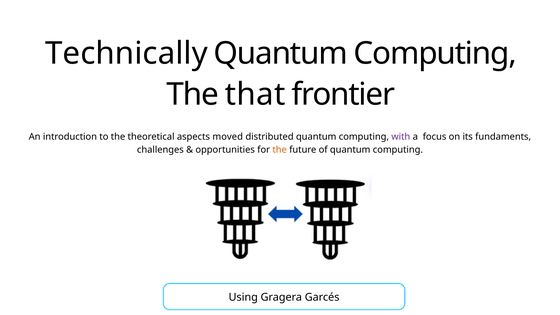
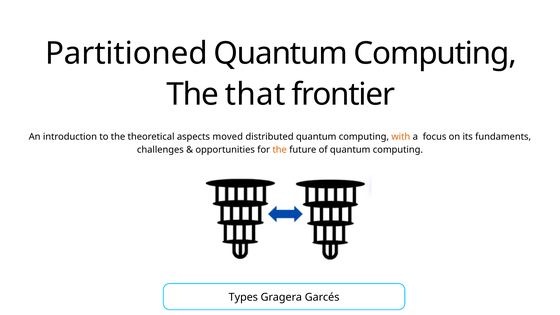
Technically: Technically -> Partitioned (126, 54)
with colour: purple -> orange (401, 137)
Using: Using -> Types (243, 297)
